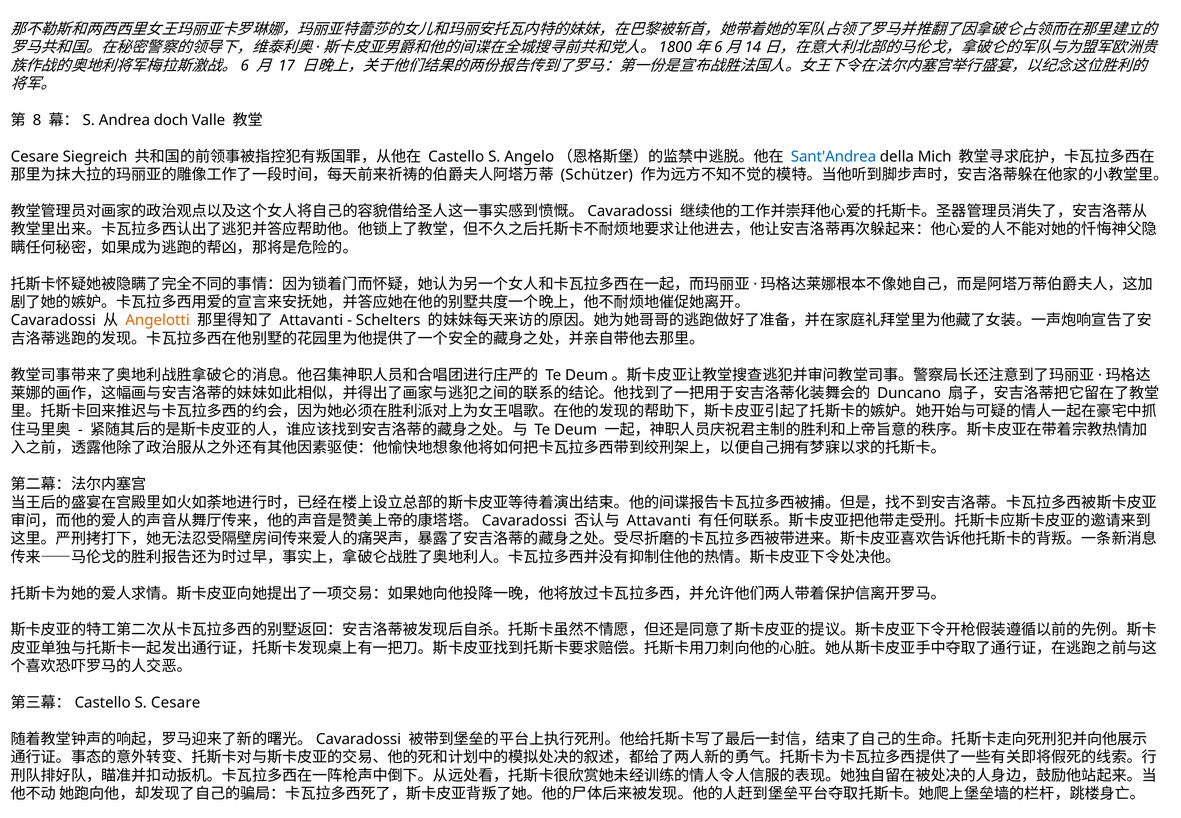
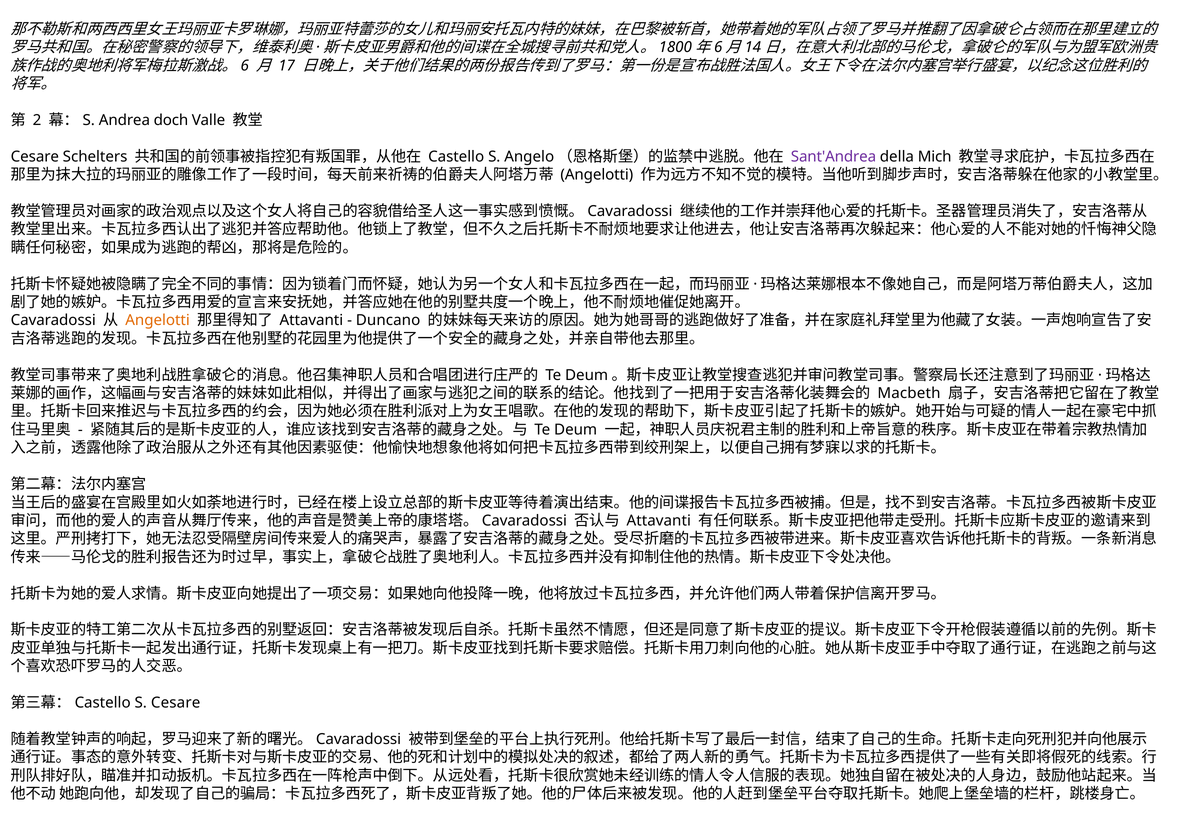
8: 8 -> 2 (37, 120)
Siegreich: Siegreich -> Schelters (95, 157)
Sant'Andrea colour: blue -> purple (833, 157)
Schützer: Schützer -> Angelotti (597, 175)
Schelters: Schelters -> Duncano (388, 320)
Duncano: Duncano -> Macbeth (909, 393)
